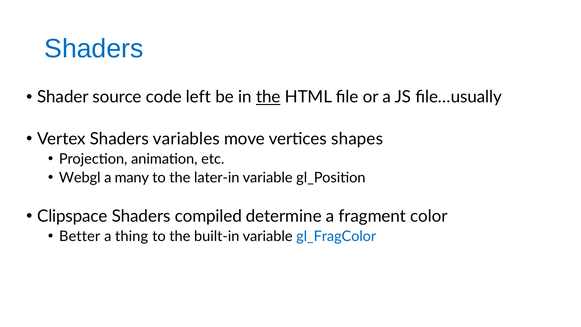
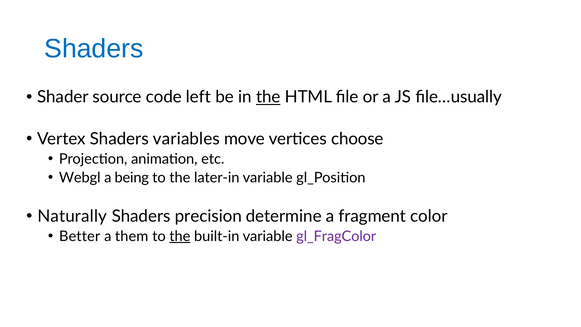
shapes: shapes -> choose (357, 139)
many: many -> being (132, 177)
Clipspace: Clipspace -> Naturally (72, 216)
compiled: compiled -> precision (208, 216)
thing: thing -> them (132, 236)
the underline: none -> present (180, 236)
gl_FragColor colour: blue -> purple (336, 236)
